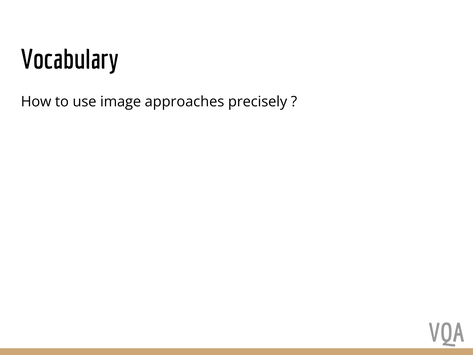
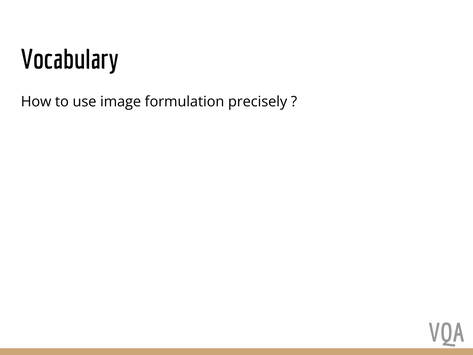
approaches: approaches -> formulation (185, 102)
